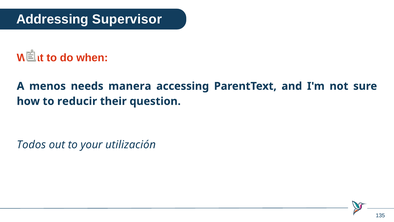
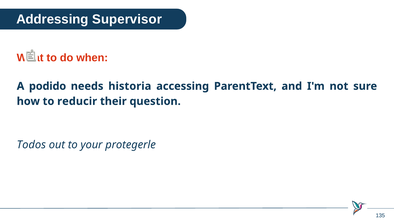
menos: menos -> podido (48, 86)
manera: manera -> historia (130, 86)
utilización: utilización -> protegerle (131, 144)
